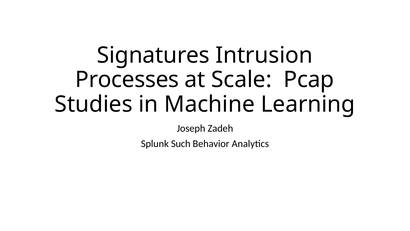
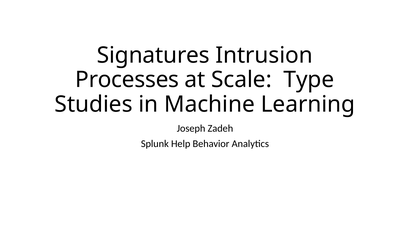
Pcap: Pcap -> Type (309, 80)
Such: Such -> Help (181, 143)
